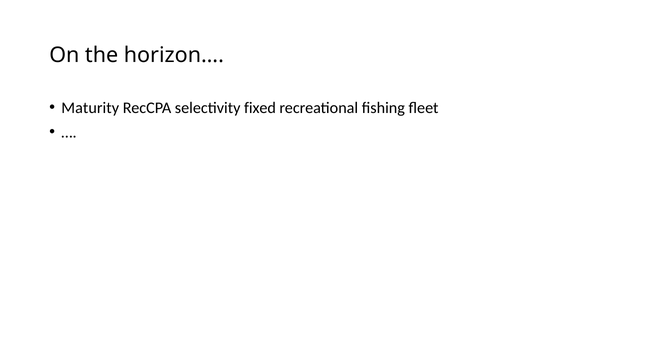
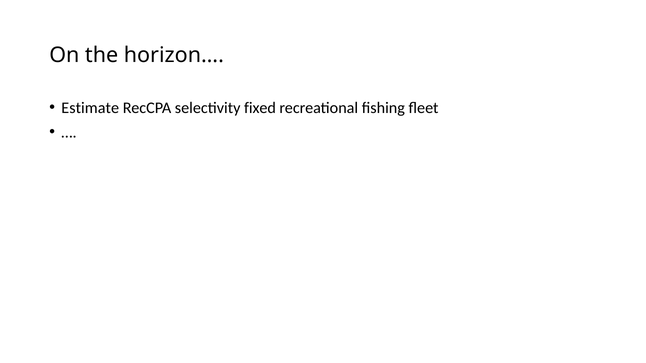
Maturity: Maturity -> Estimate (90, 108)
